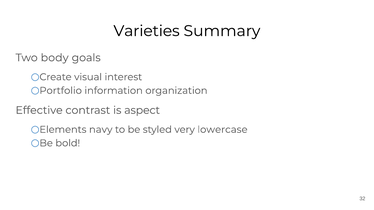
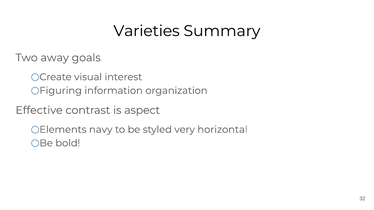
body: body -> away (55, 58)
Portfolio: Portfolio -> Figuring (61, 91)
lowercase: lowercase -> horizontal (222, 130)
